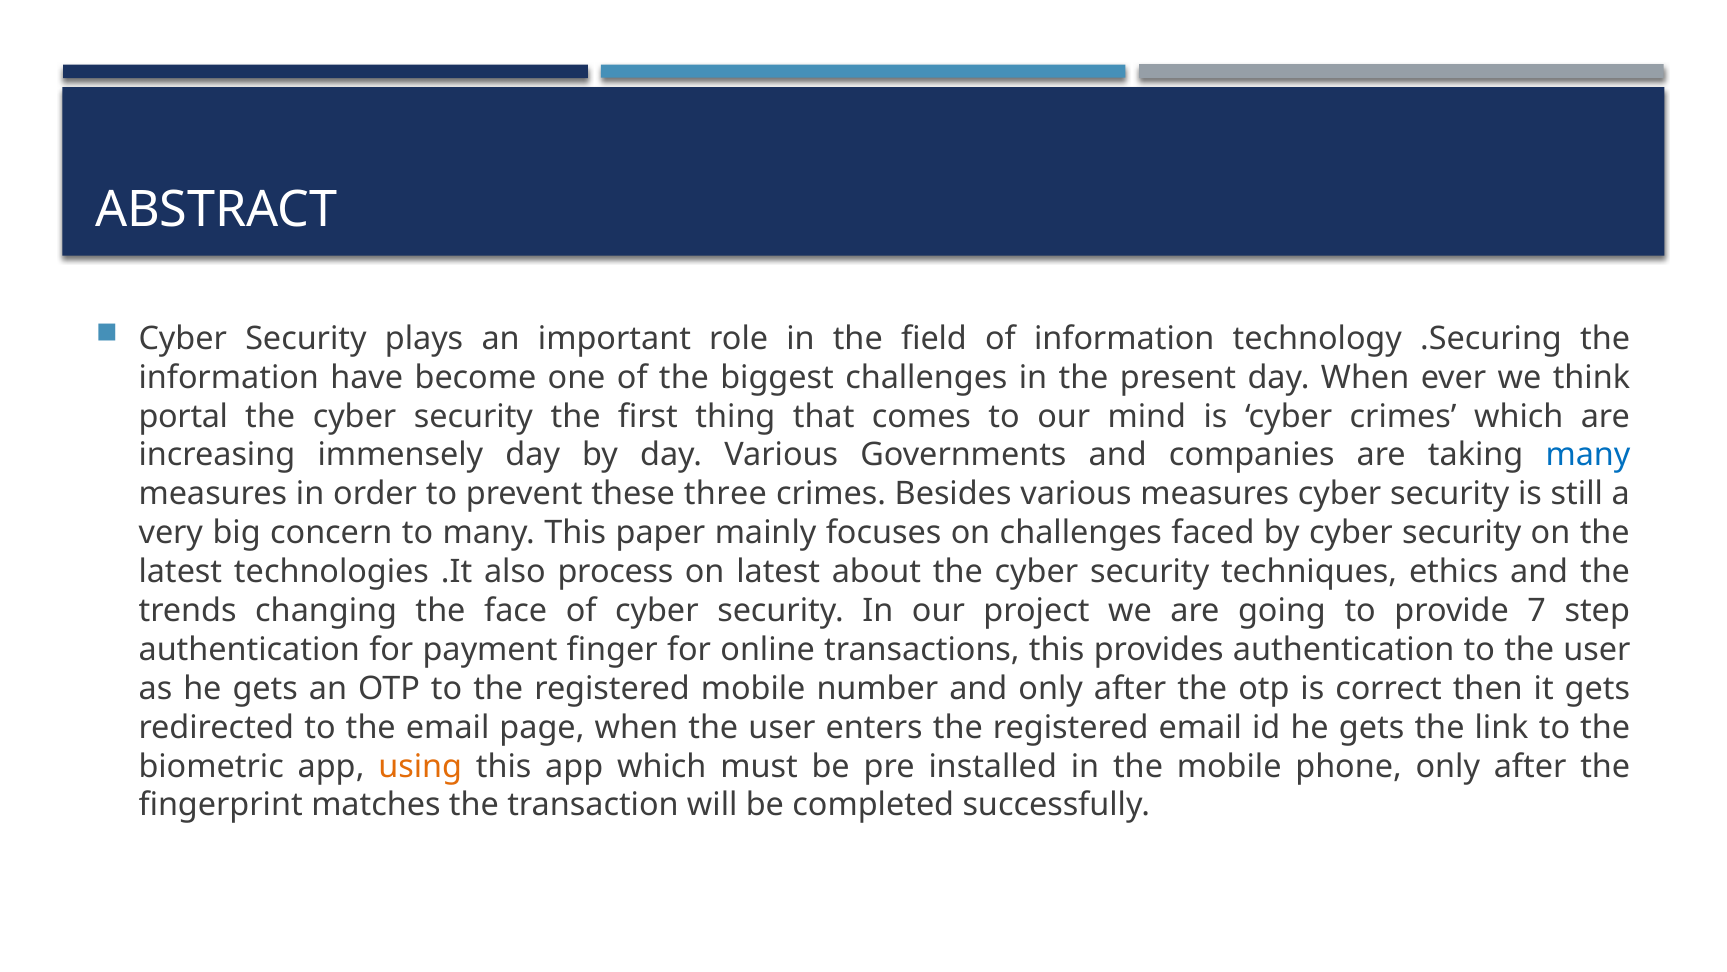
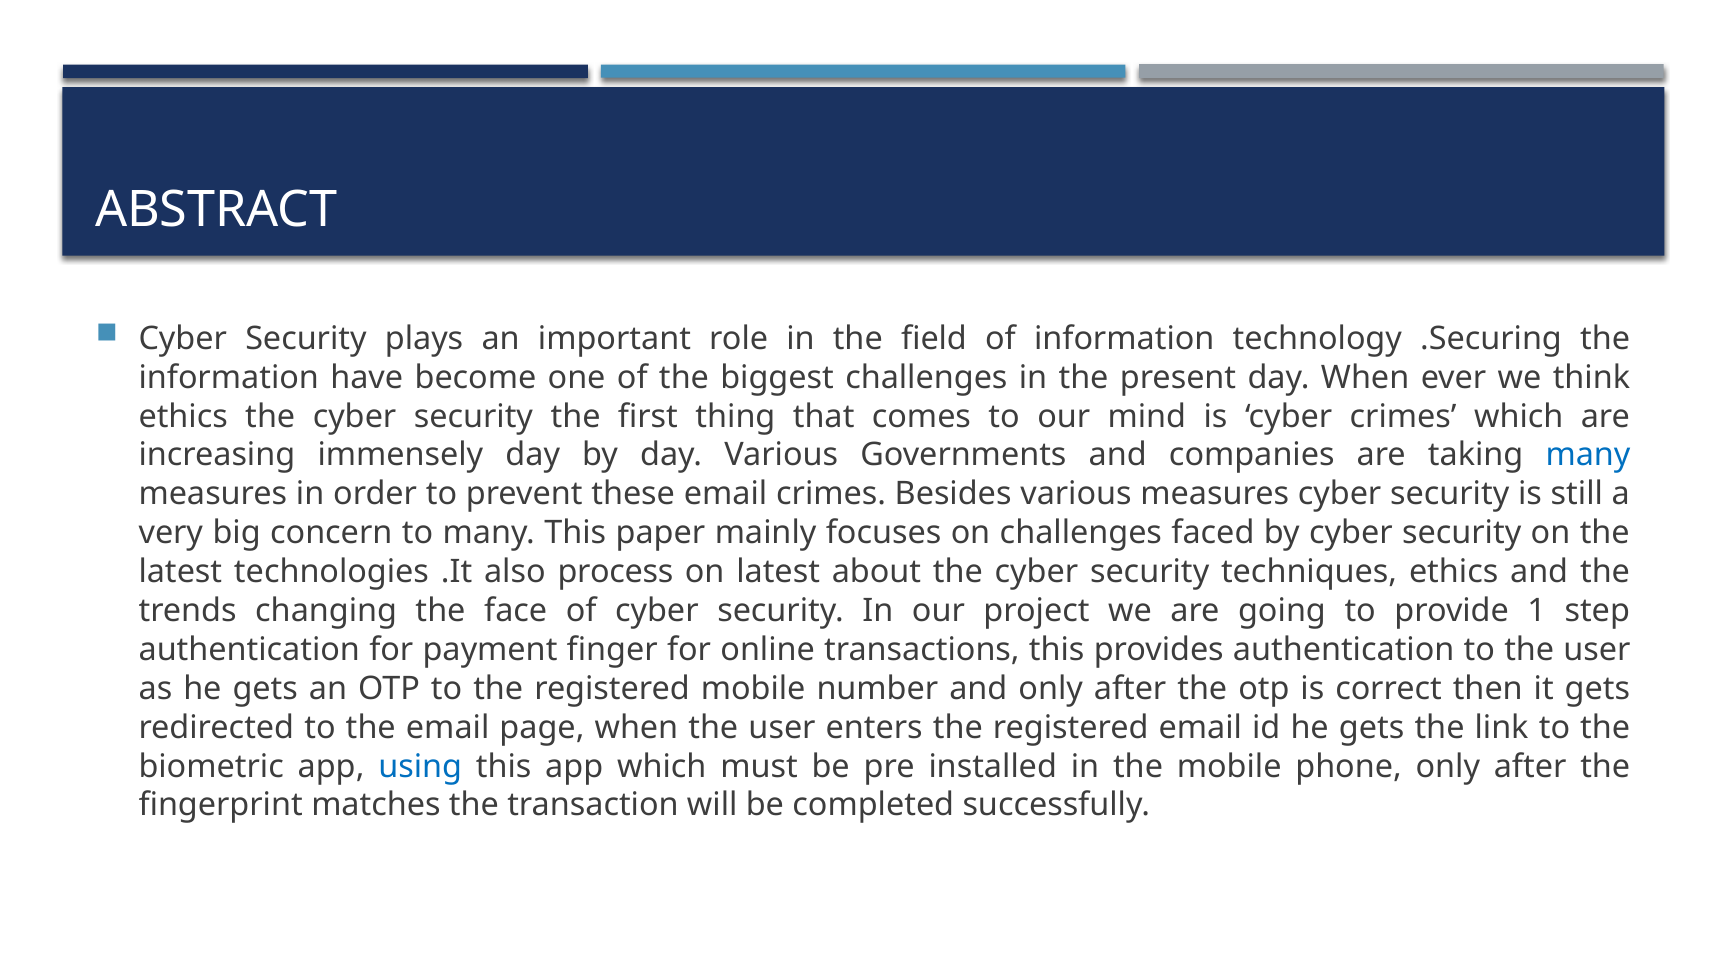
portal: portal -> ethics (183, 416)
these three: three -> email (726, 494)
7: 7 -> 1 (1537, 610)
using colour: orange -> blue (420, 766)
